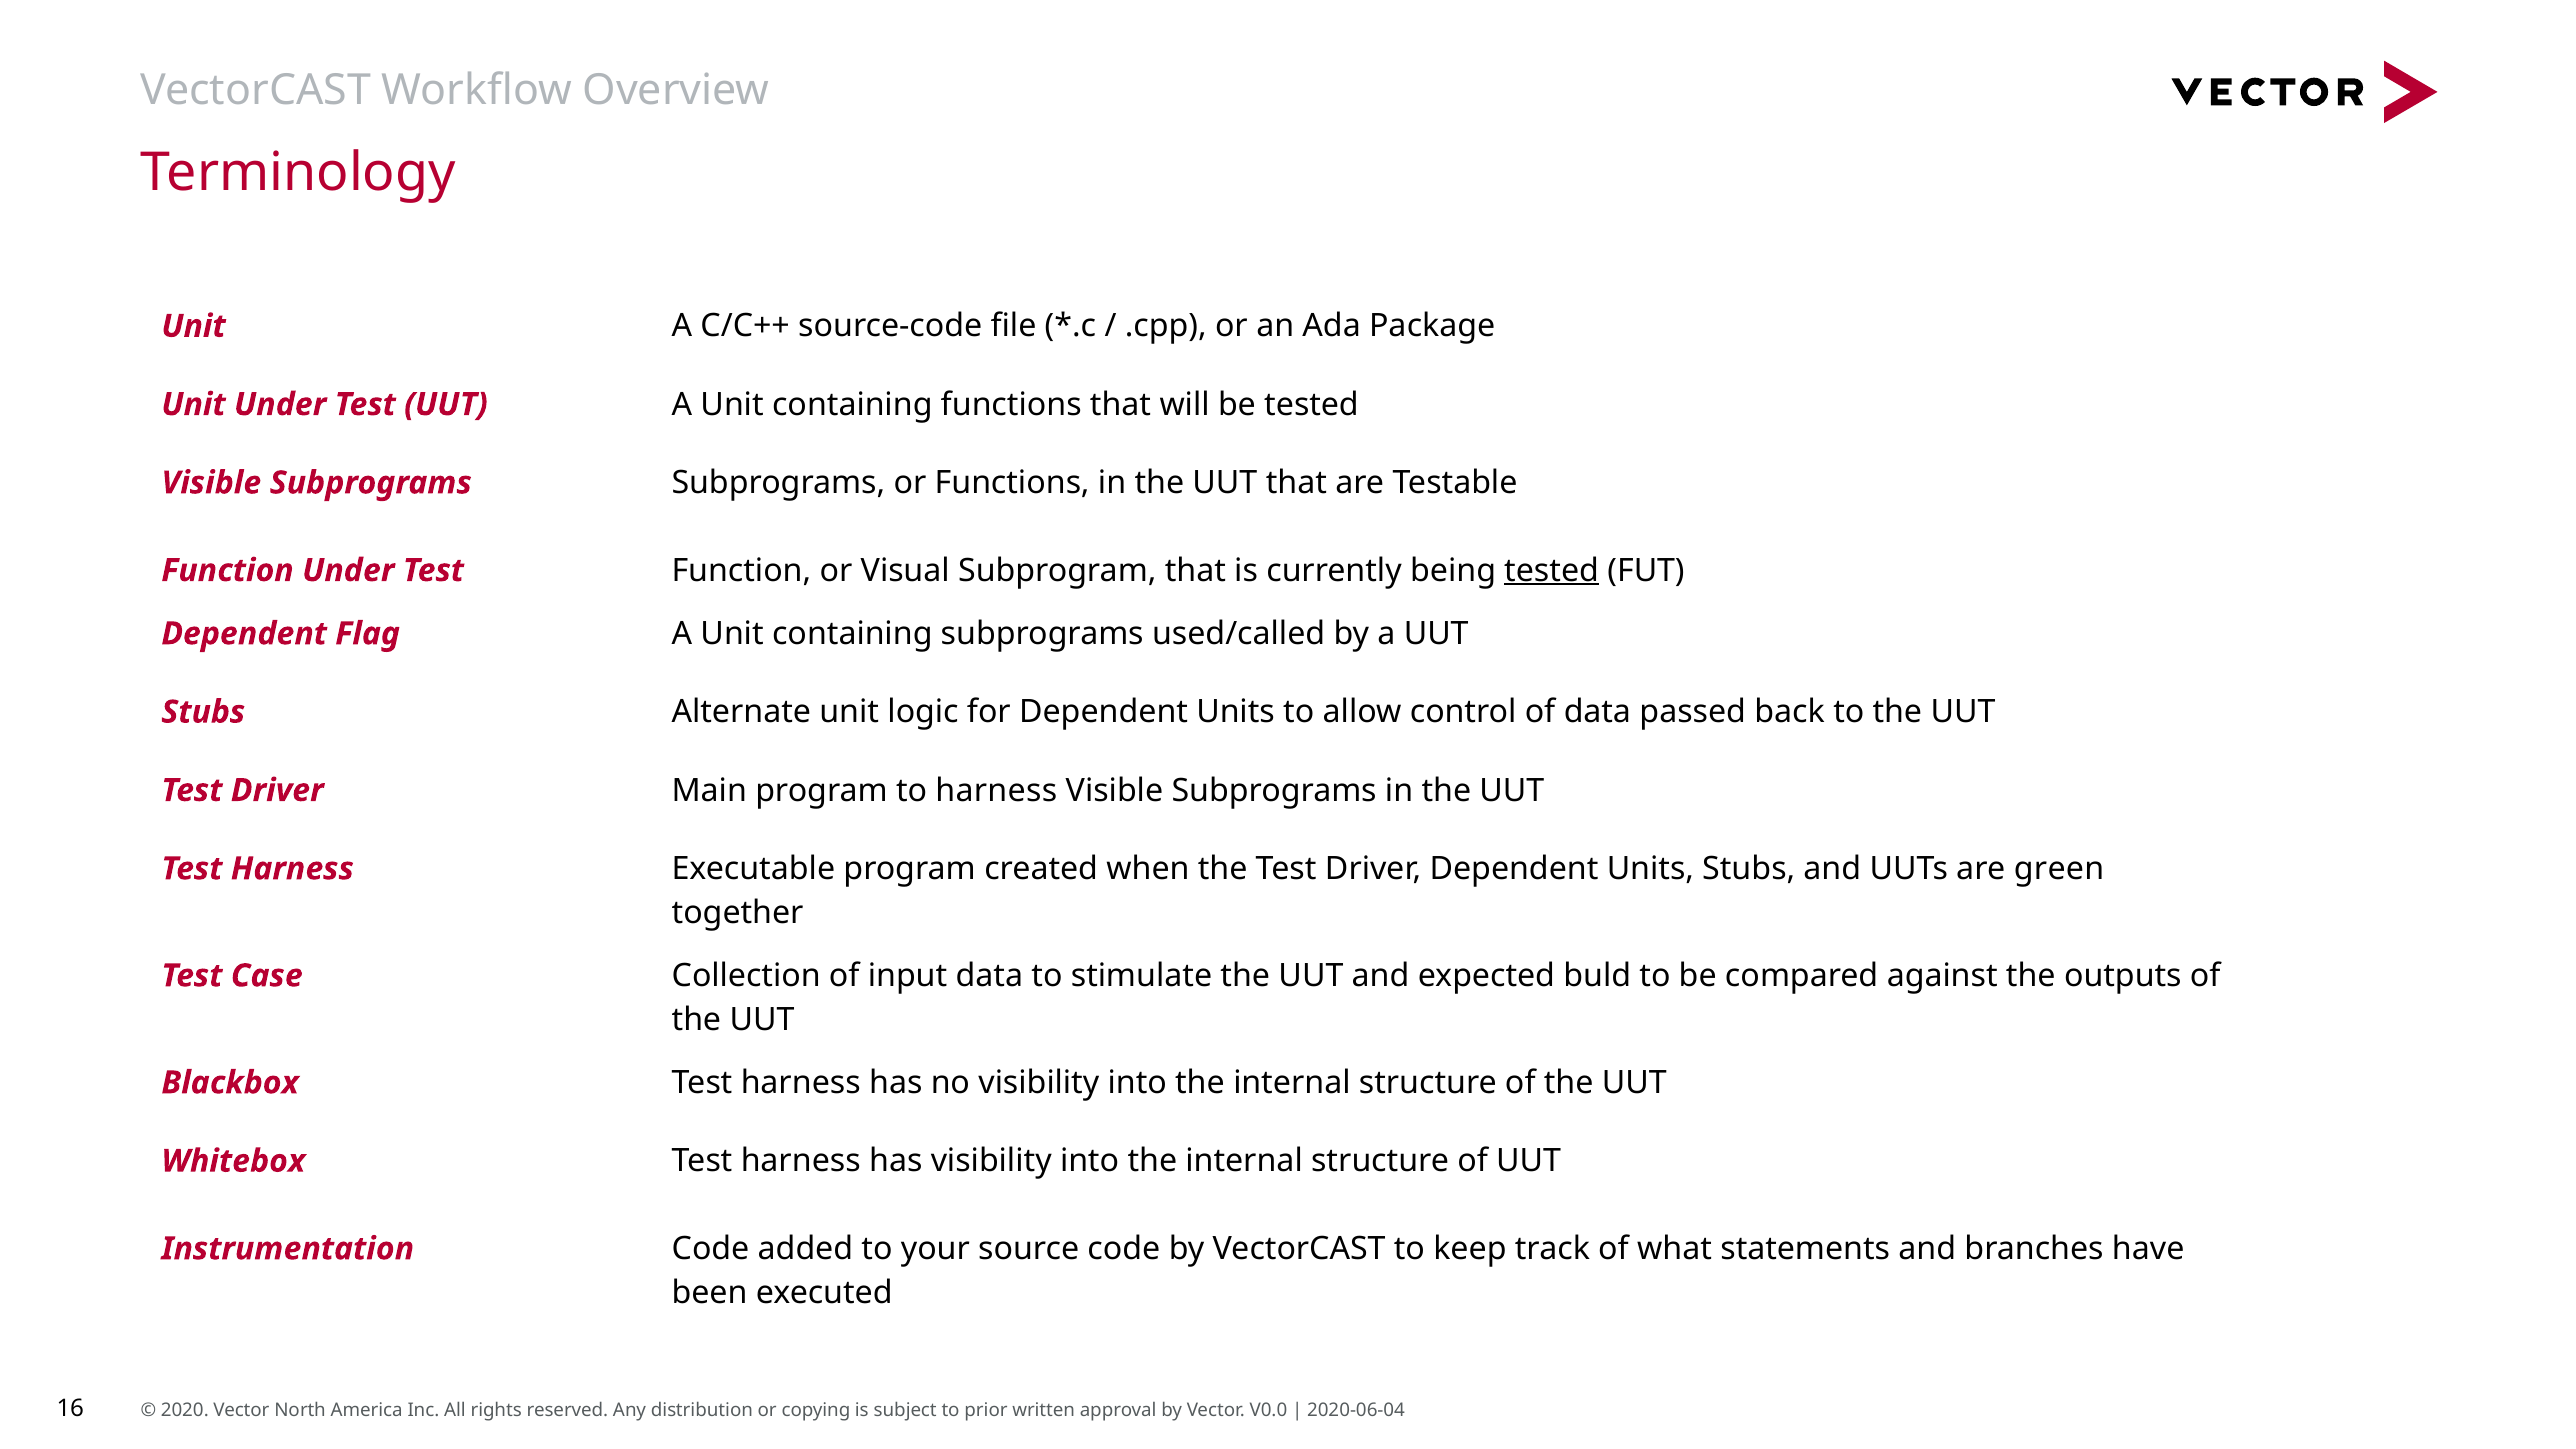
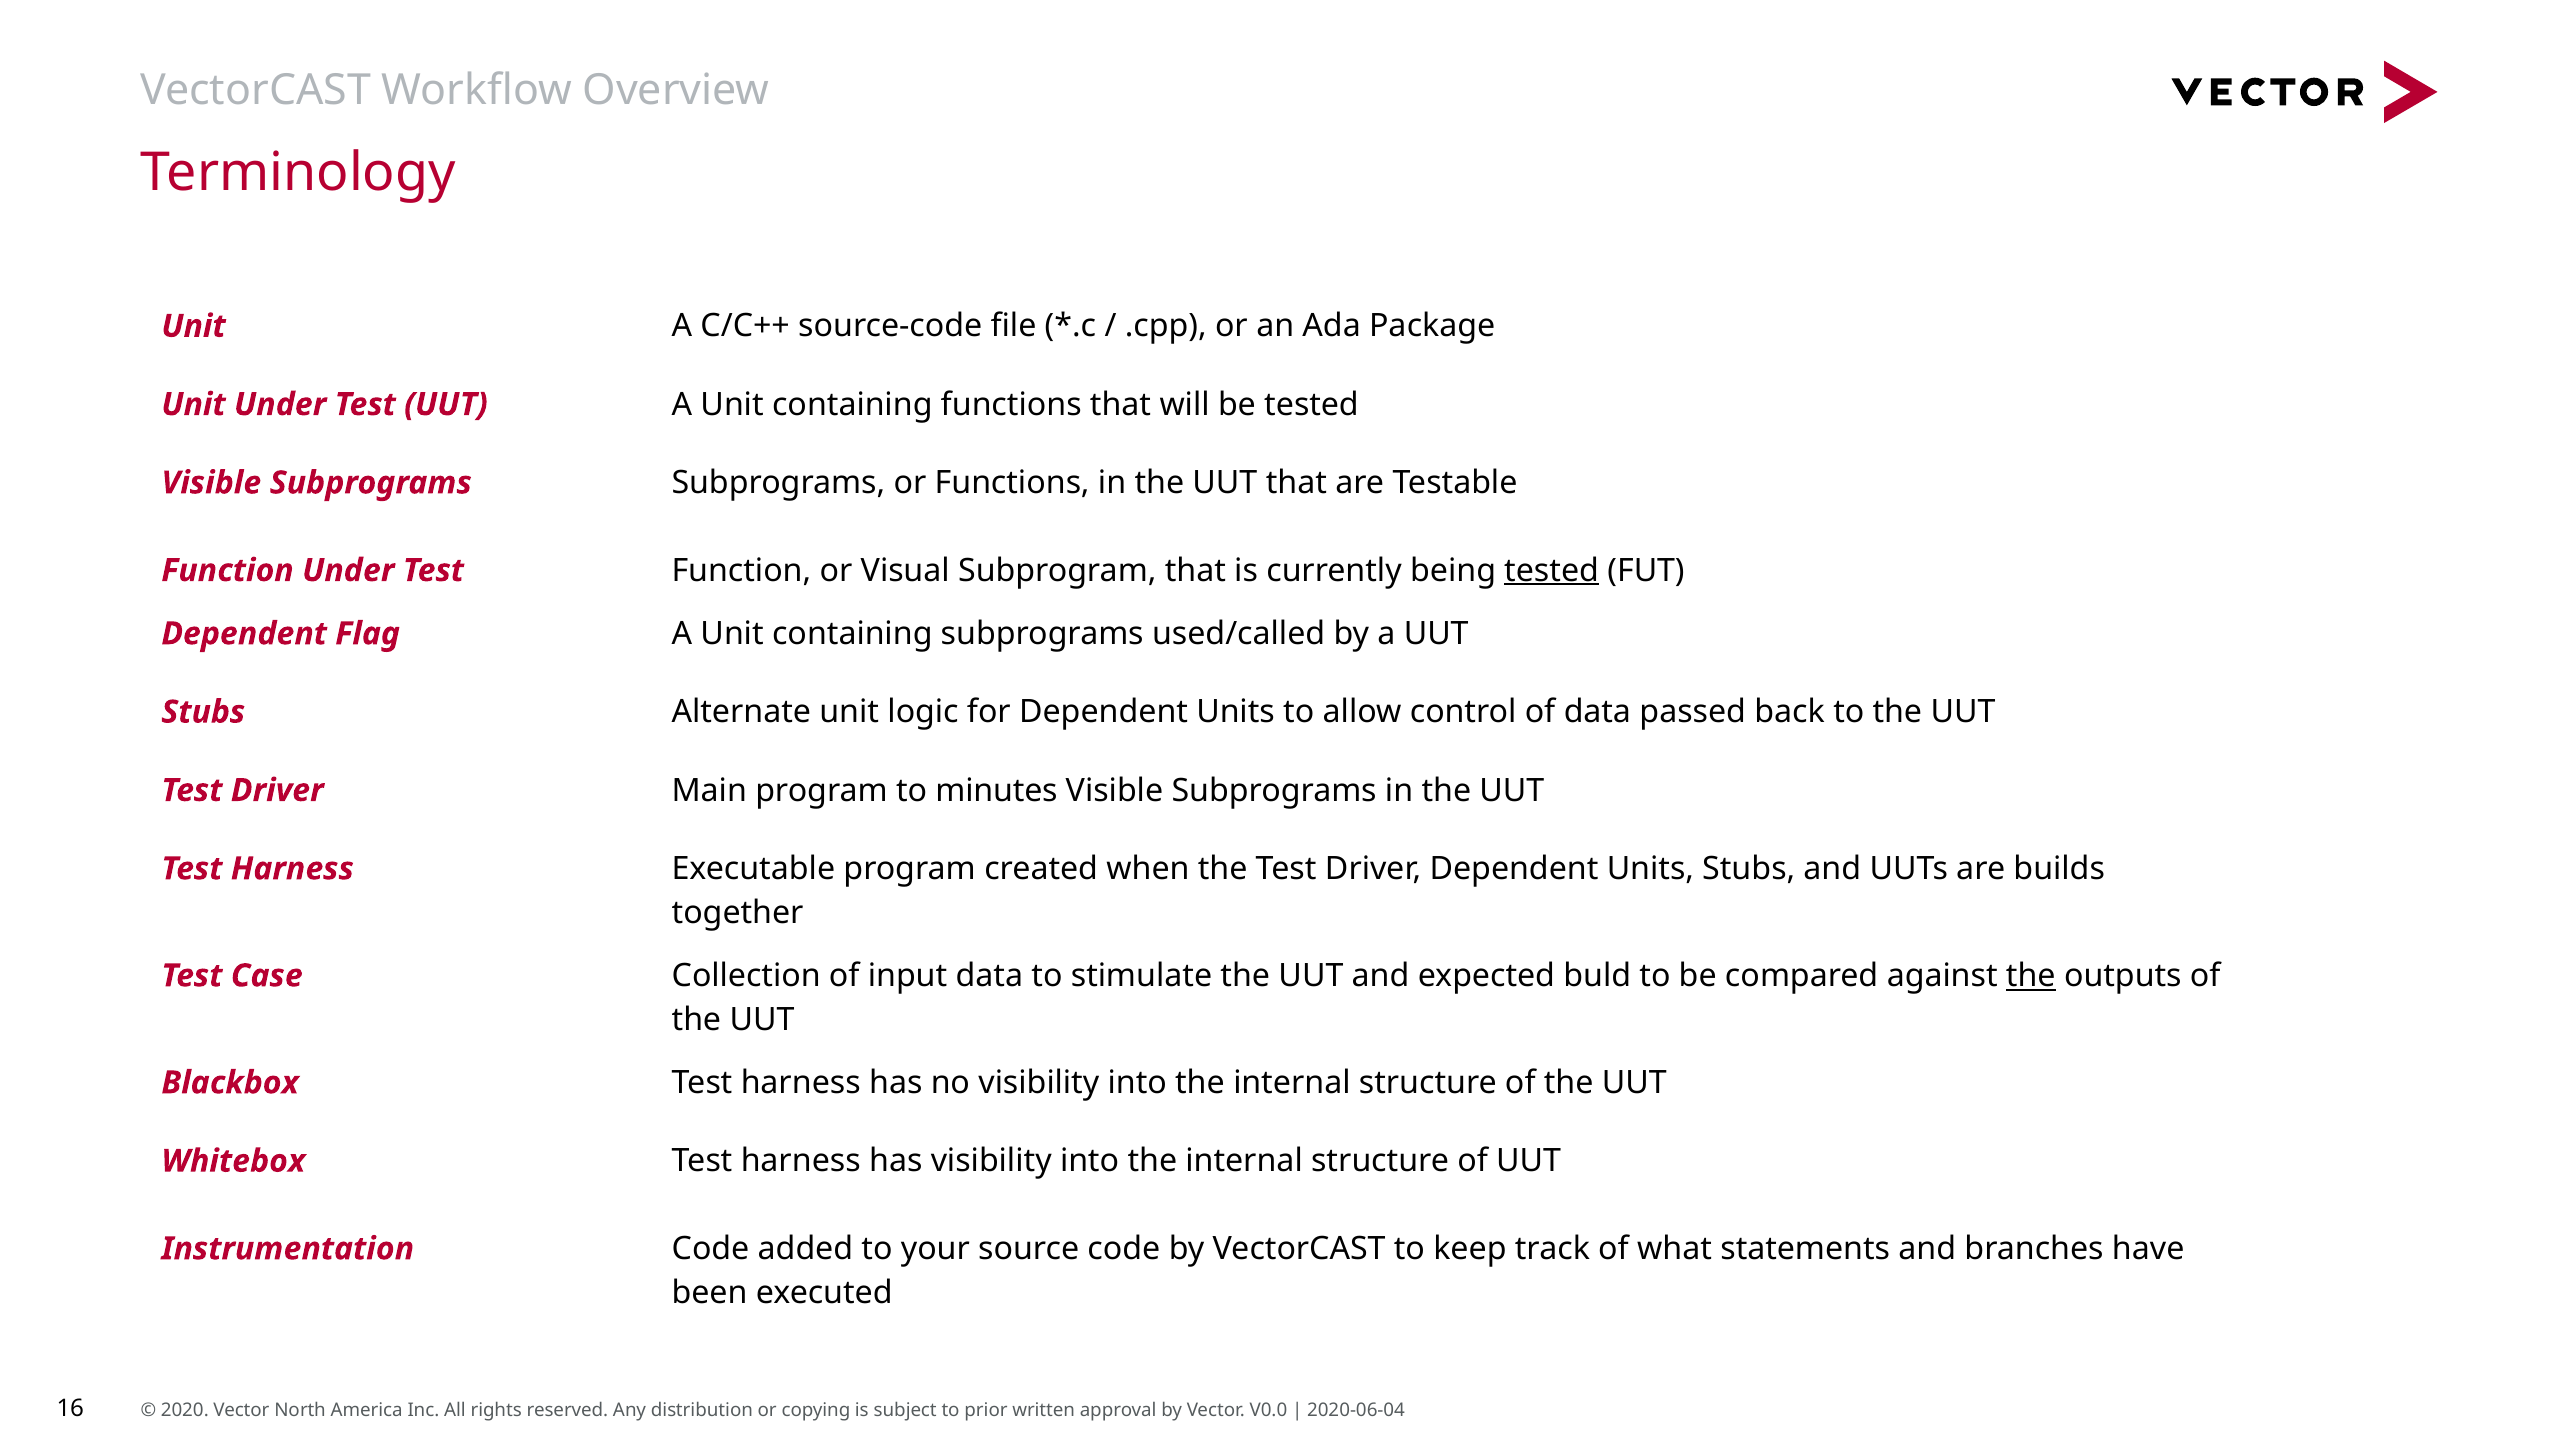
to harness: harness -> minutes (997, 790)
green: green -> builds (2059, 869)
the underline: none -> present (2031, 976)
